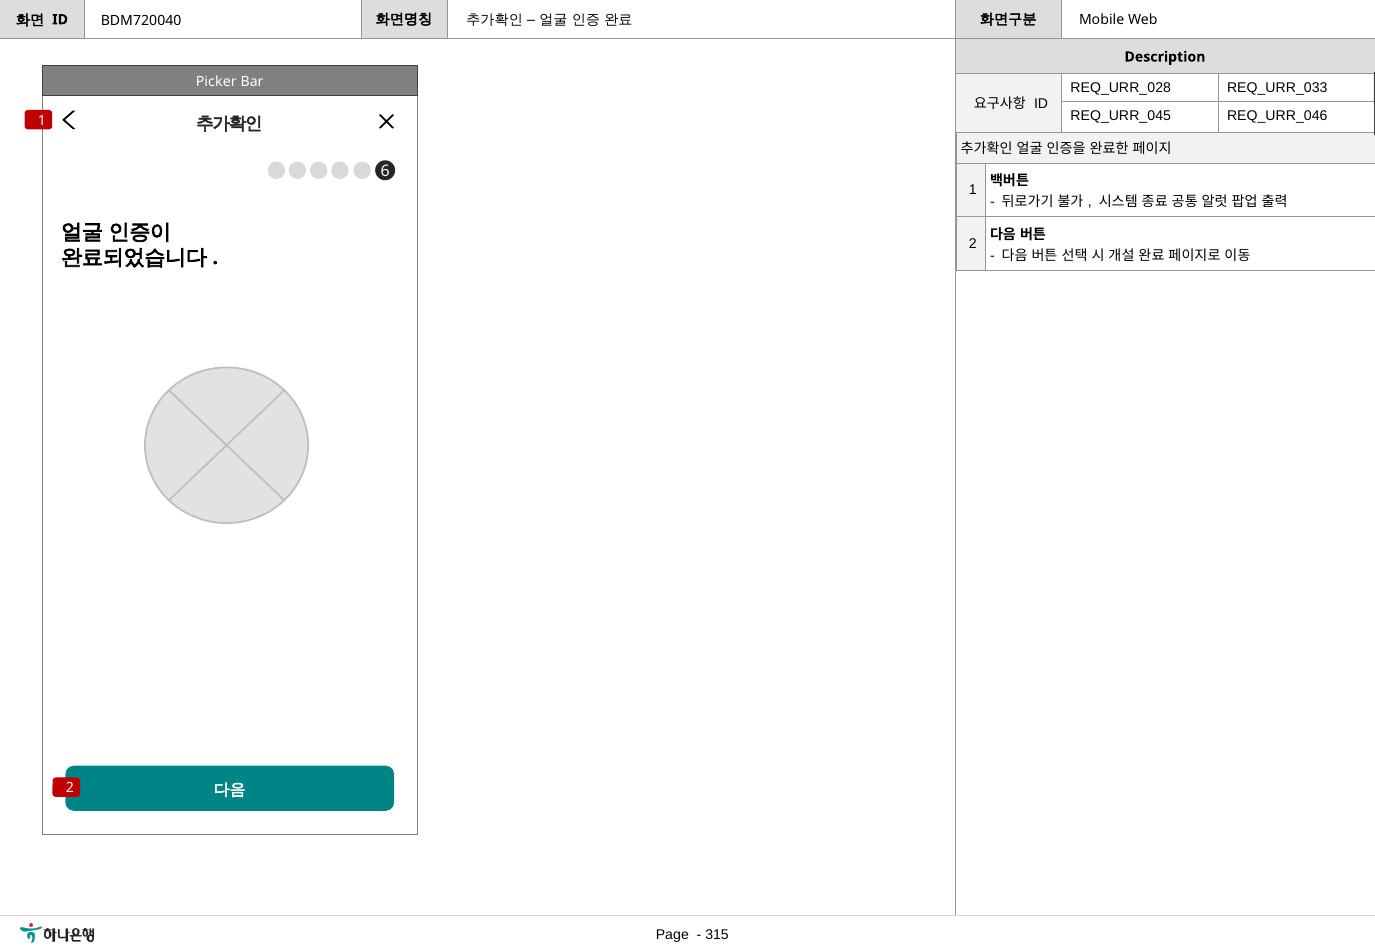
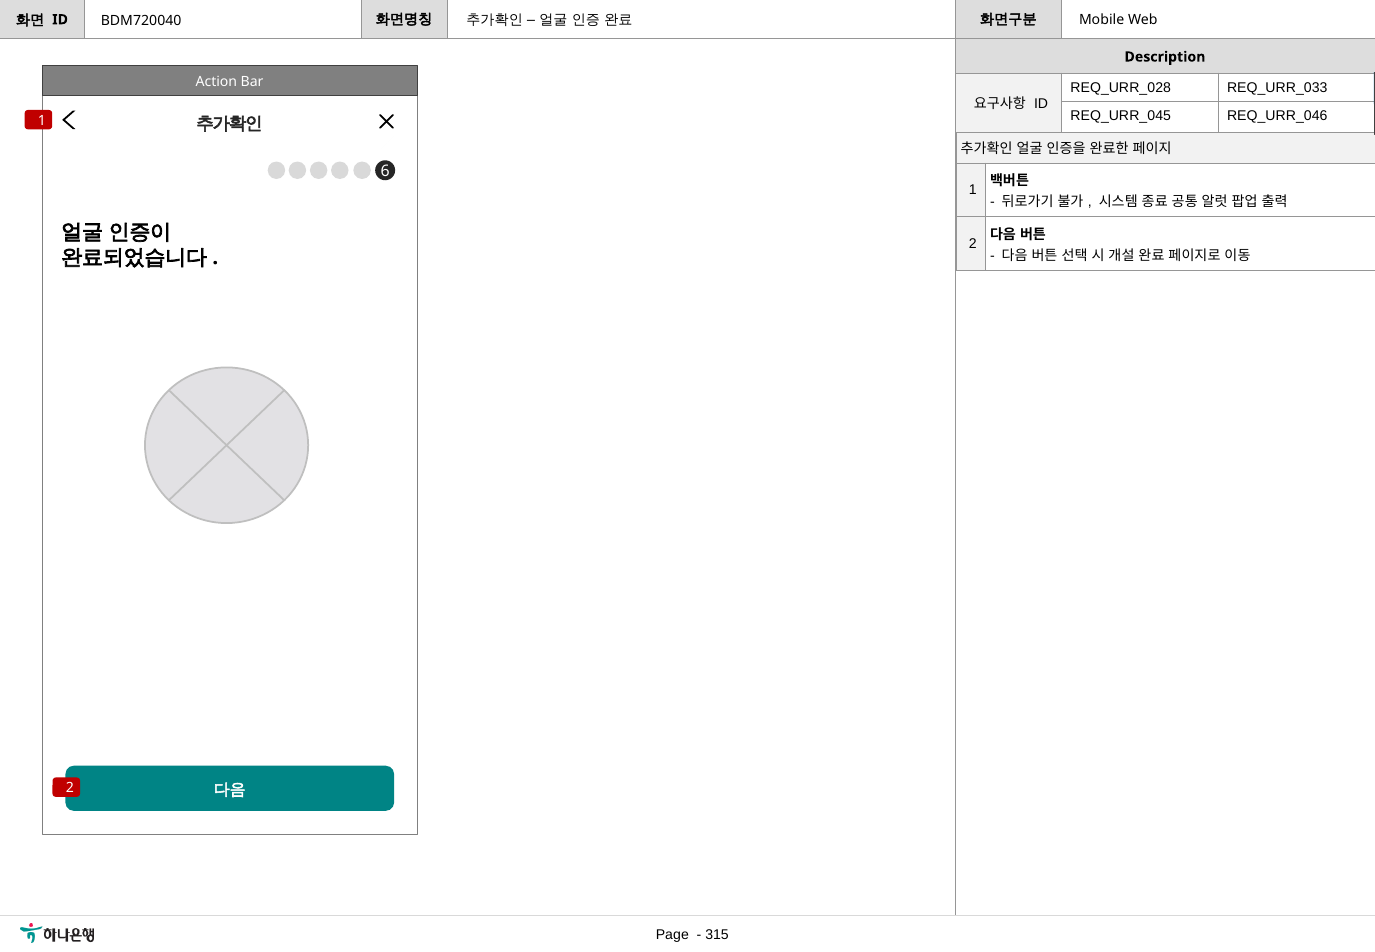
Picker: Picker -> Action (216, 81)
